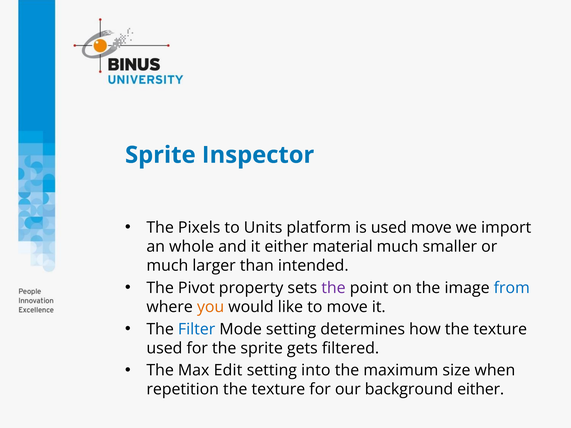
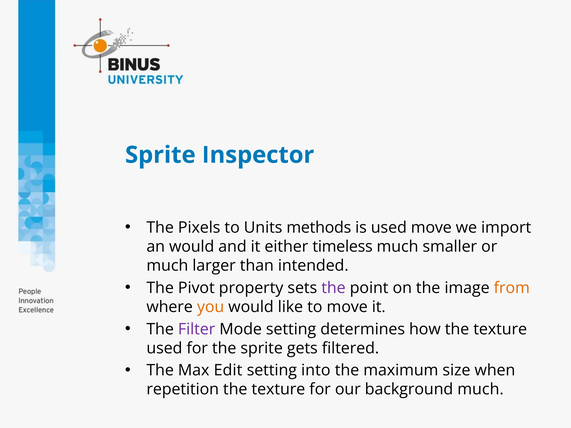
platform: platform -> methods (319, 228)
an whole: whole -> would (192, 247)
material: material -> timeless (343, 247)
from colour: blue -> orange (512, 288)
Filter colour: blue -> purple (197, 329)
background either: either -> much (481, 390)
